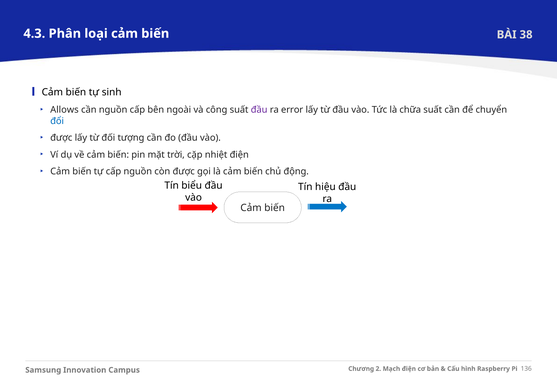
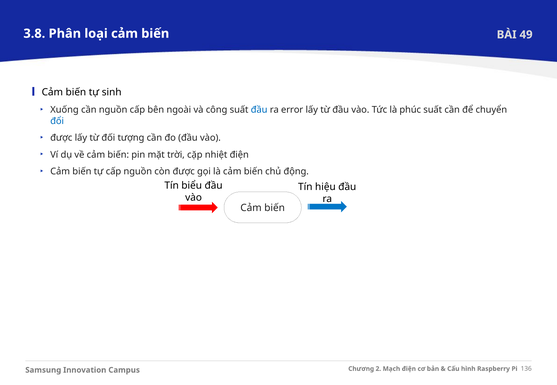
4.3: 4.3 -> 3.8 (34, 34)
38: 38 -> 49 (526, 35)
Allows: Allows -> Xuống (64, 110)
đầu colour: purple -> blue (259, 110)
chữa: chữa -> phúc (410, 110)
